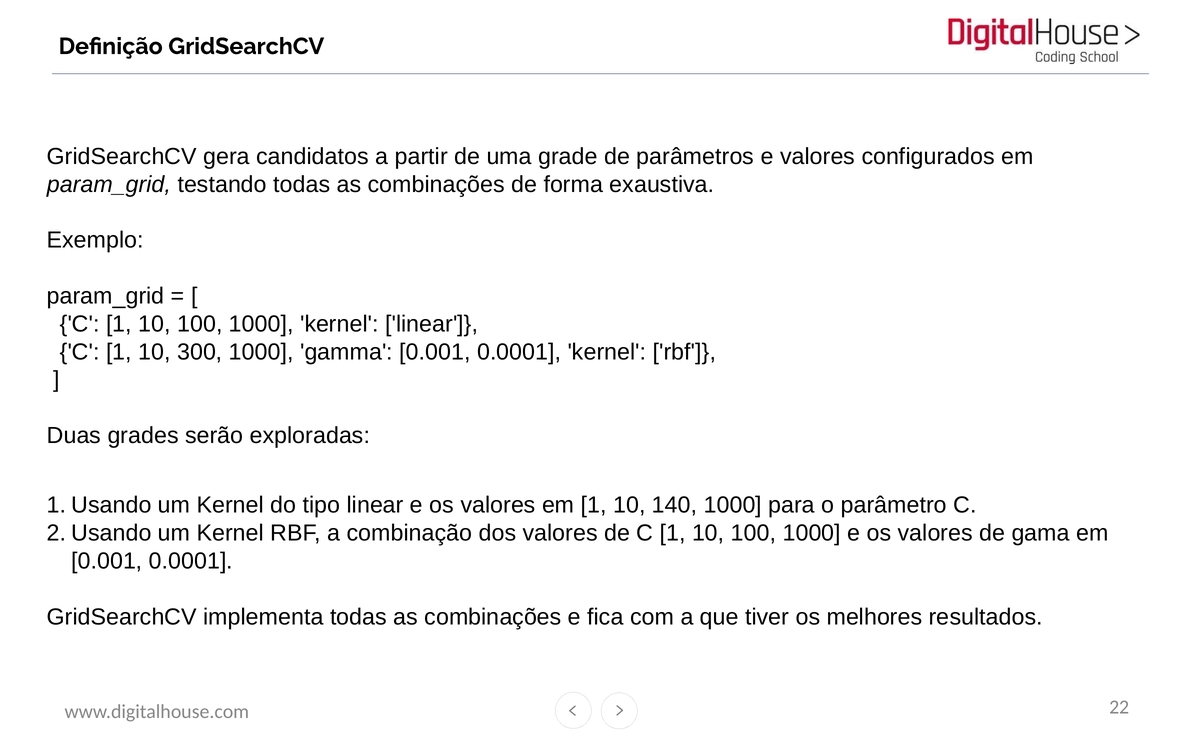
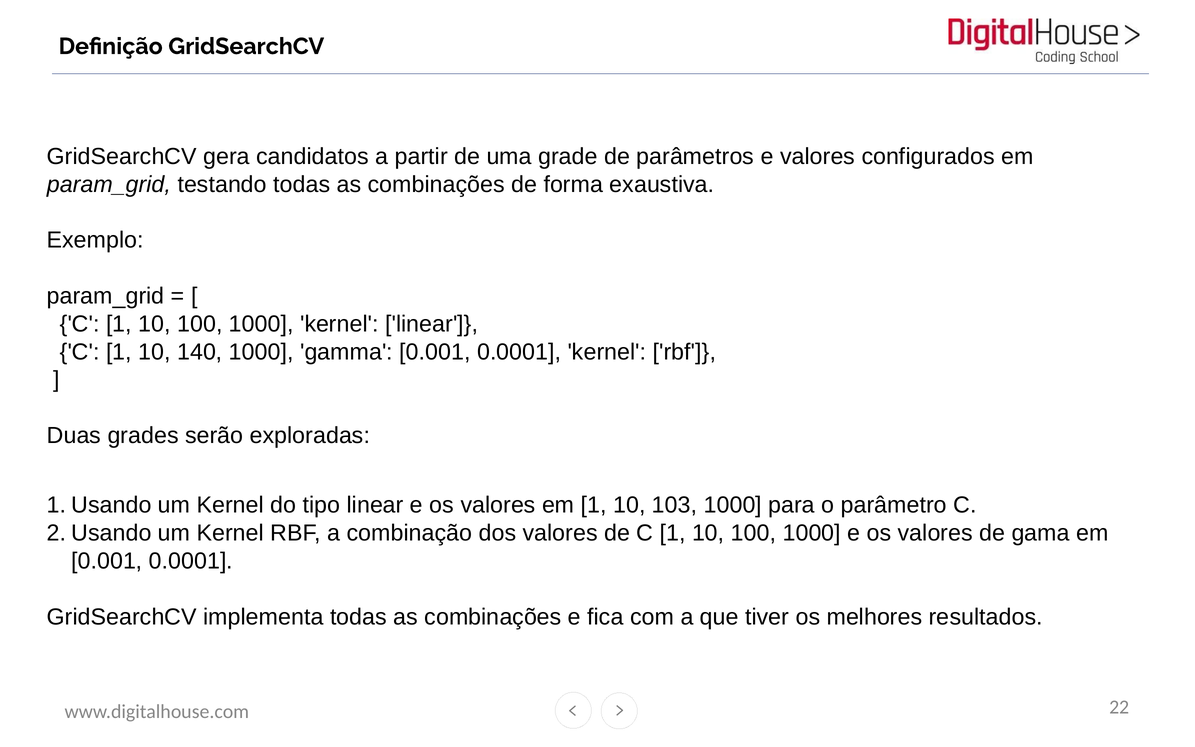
300: 300 -> 140 (200, 352)
140: 140 -> 103 (675, 505)
